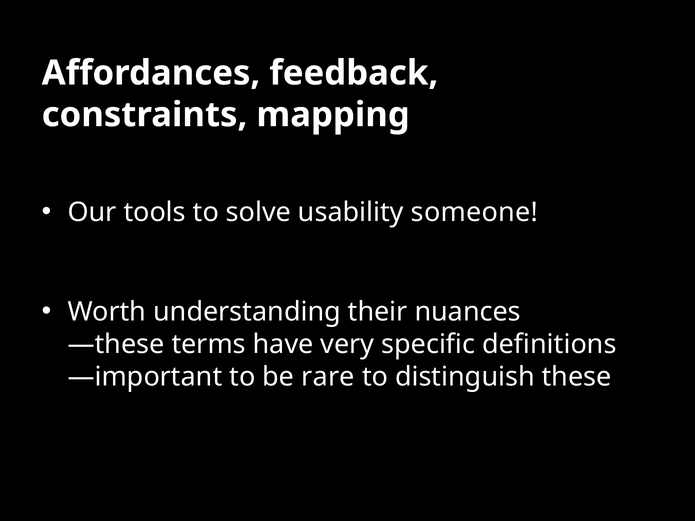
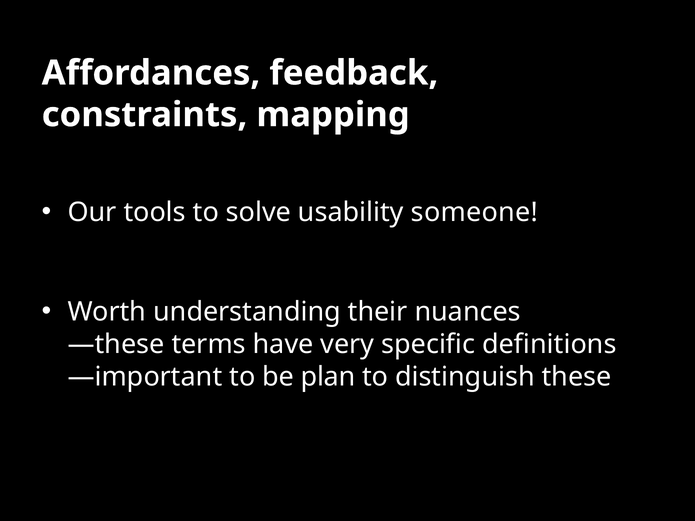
rare: rare -> plan (328, 377)
